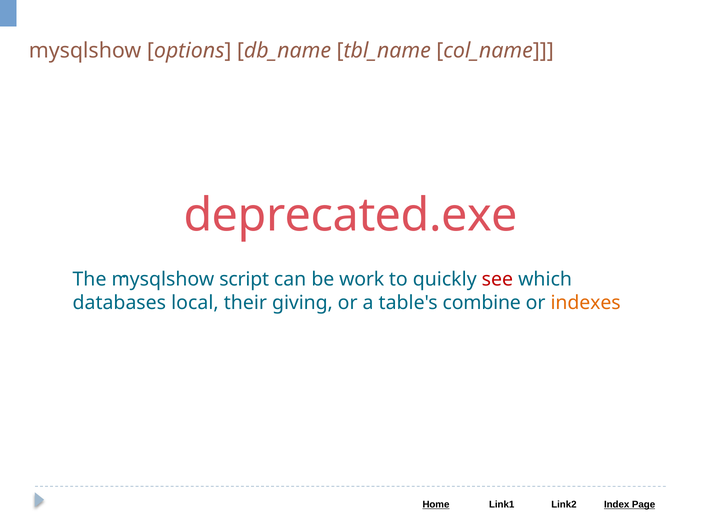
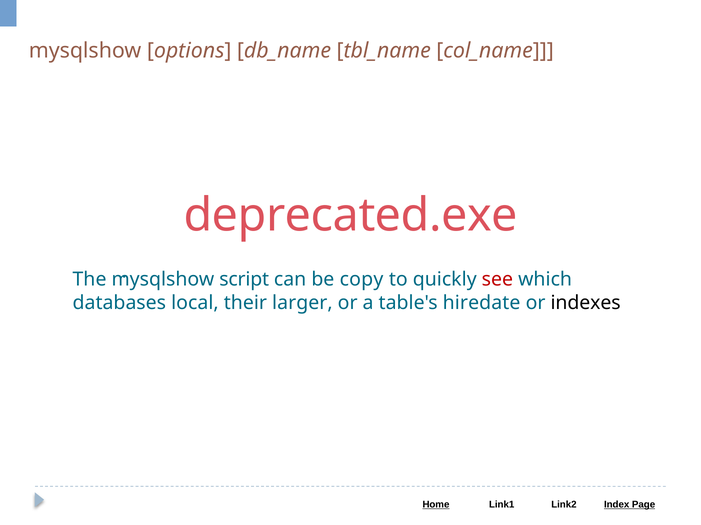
work: work -> copy (362, 280)
giving: giving -> larger (302, 303)
combine: combine -> hiredate (482, 303)
indexes colour: orange -> black (586, 303)
